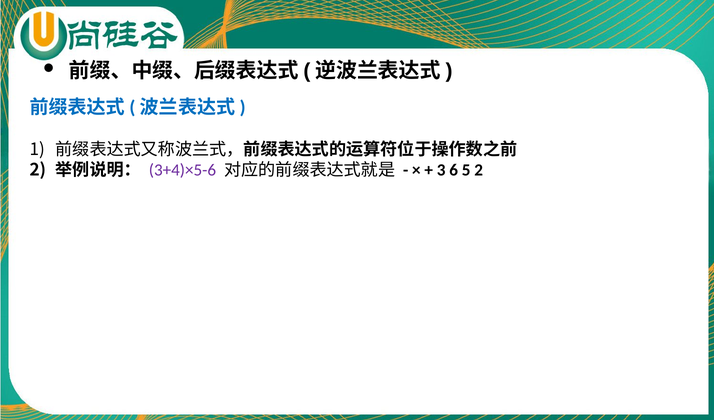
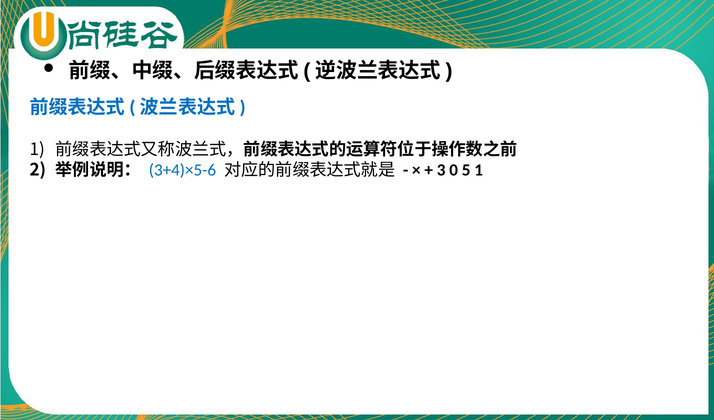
3+4)×5-6 colour: purple -> blue (182, 170)
6: 6 -> 0 (454, 170)
5 2: 2 -> 1 (479, 170)
